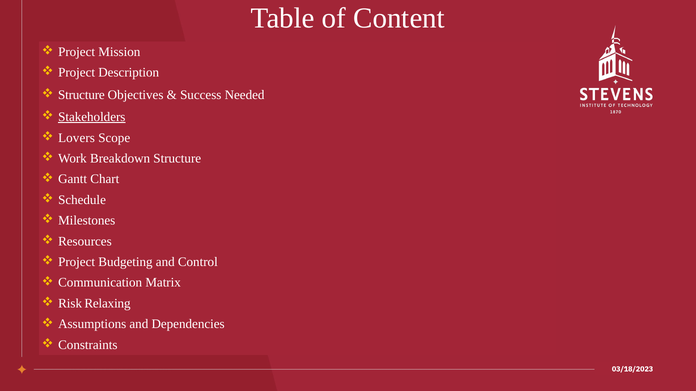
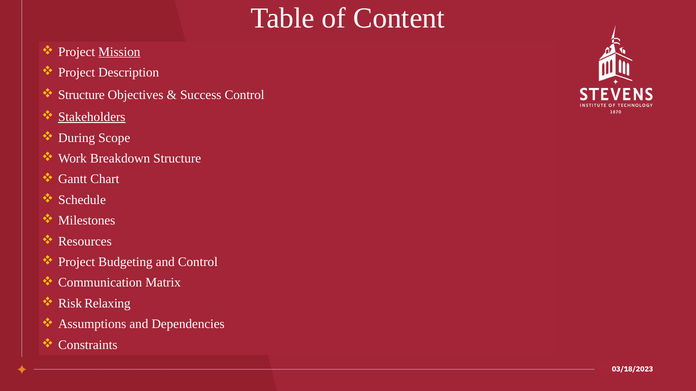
Mission underline: none -> present (119, 52)
Success Needed: Needed -> Control (245, 95)
Lovers: Lovers -> During (77, 138)
